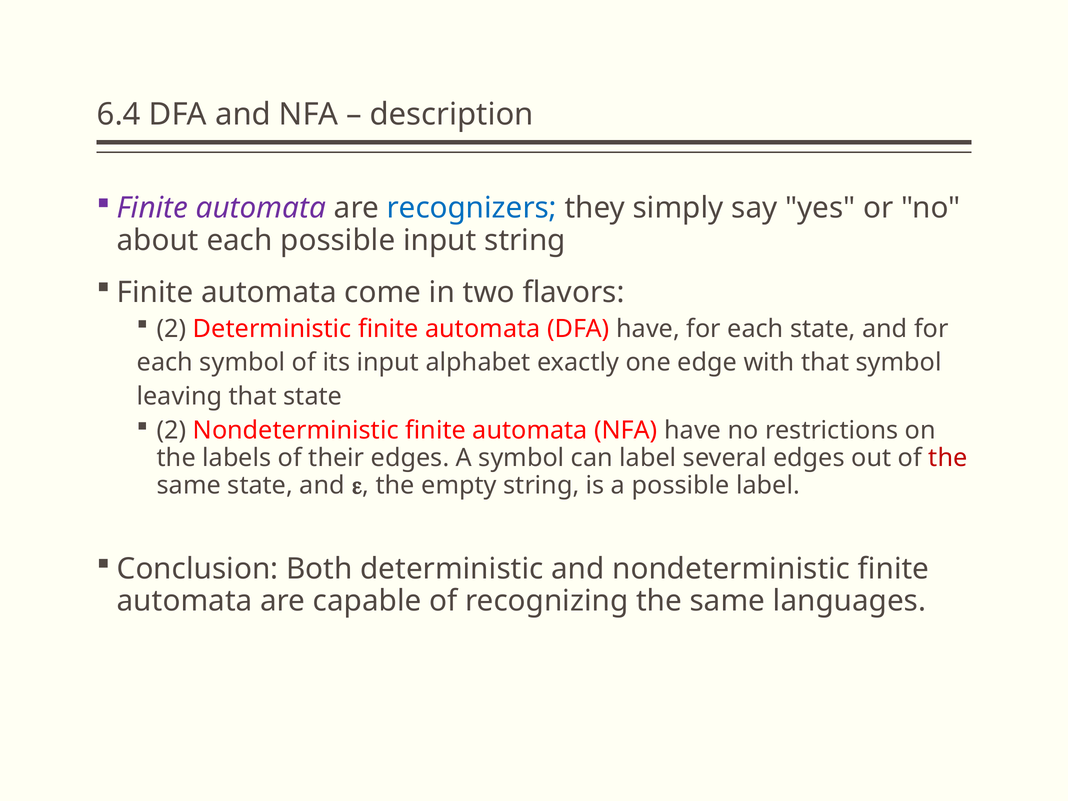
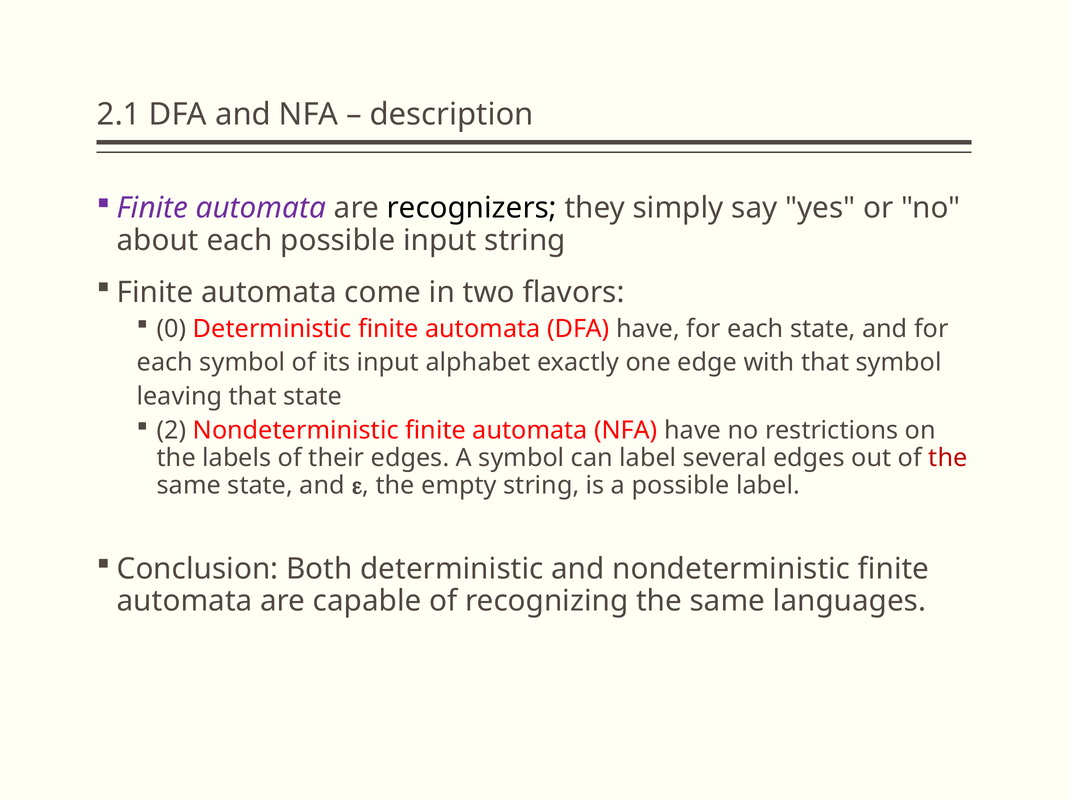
6.4: 6.4 -> 2.1 (119, 115)
recognizers colour: blue -> black (472, 208)
2: 2 -> 0 (172, 329)
